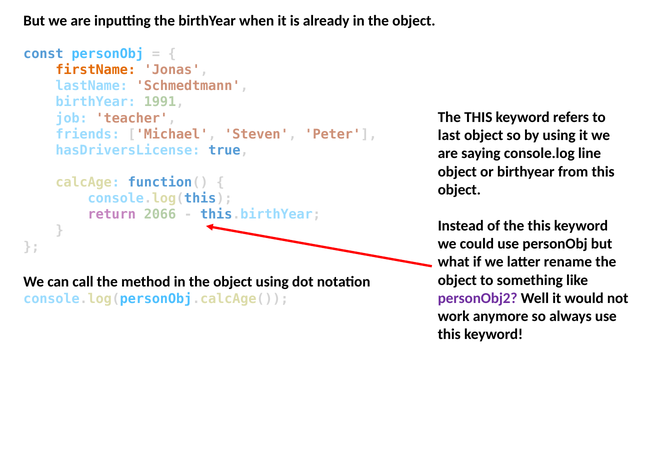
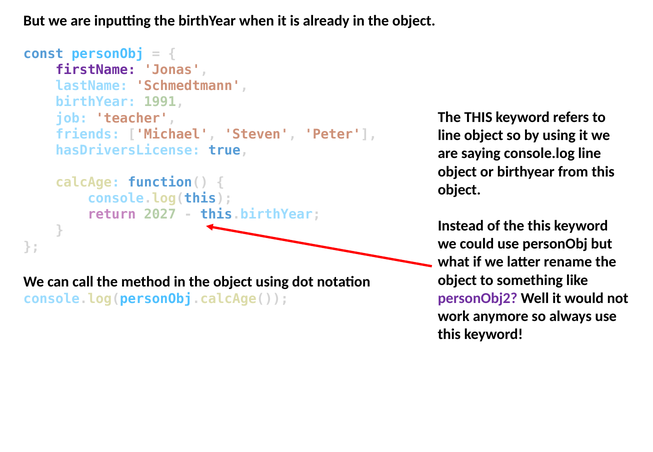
firstName colour: orange -> purple (96, 70)
last: last -> line (449, 135)
2066: 2066 -> 2027 (160, 215)
